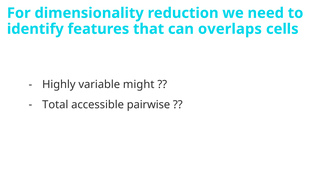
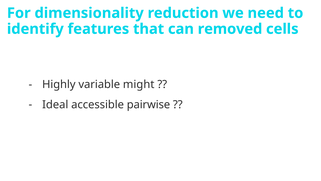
overlaps: overlaps -> removed (230, 29)
Total: Total -> Ideal (55, 104)
